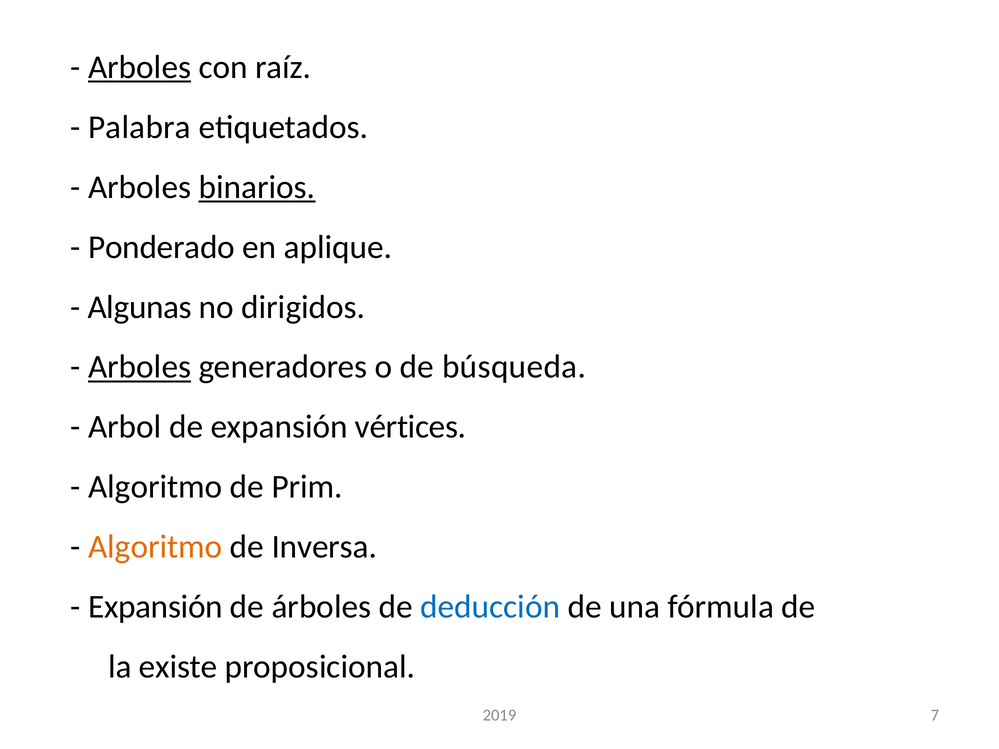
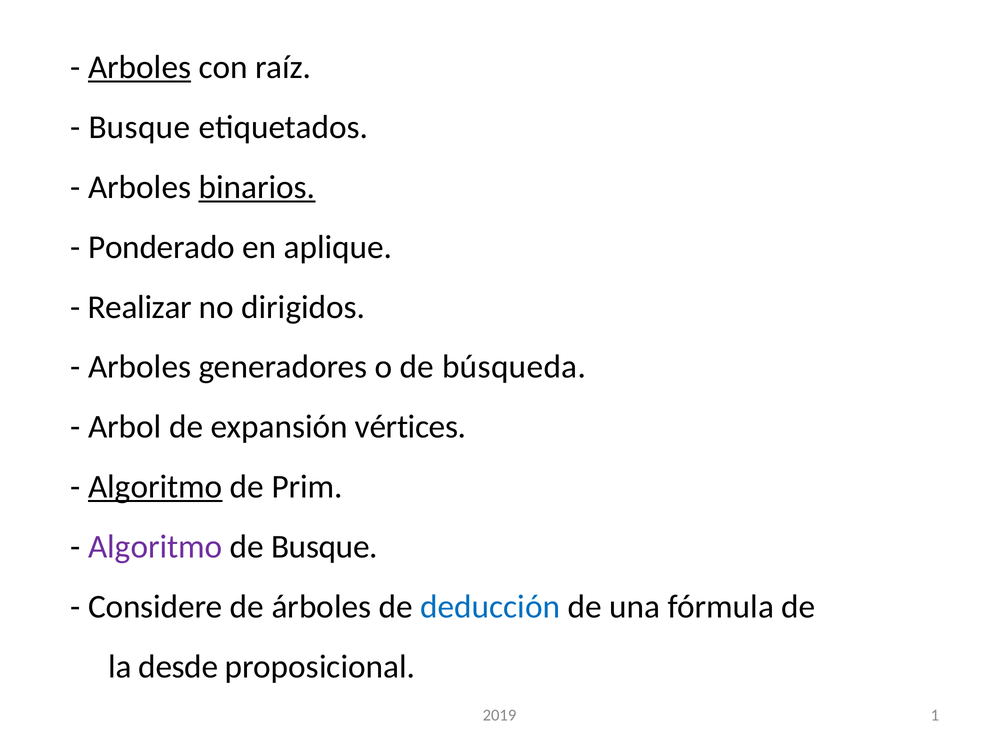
Palabra: Palabra -> Busque (139, 127)
Algunas: Algunas -> Realizar (140, 307)
Arboles underline: present -> none (140, 367)
Algoritmo underline: none -> present (155, 487)
Algoritmo colour: orange -> purple (155, 547)
de Inversa: Inversa -> Busque (324, 547)
Expansión: Expansión -> Considere (155, 607)
existe: existe -> desde (178, 667)
7: 7 -> 1 (935, 715)
